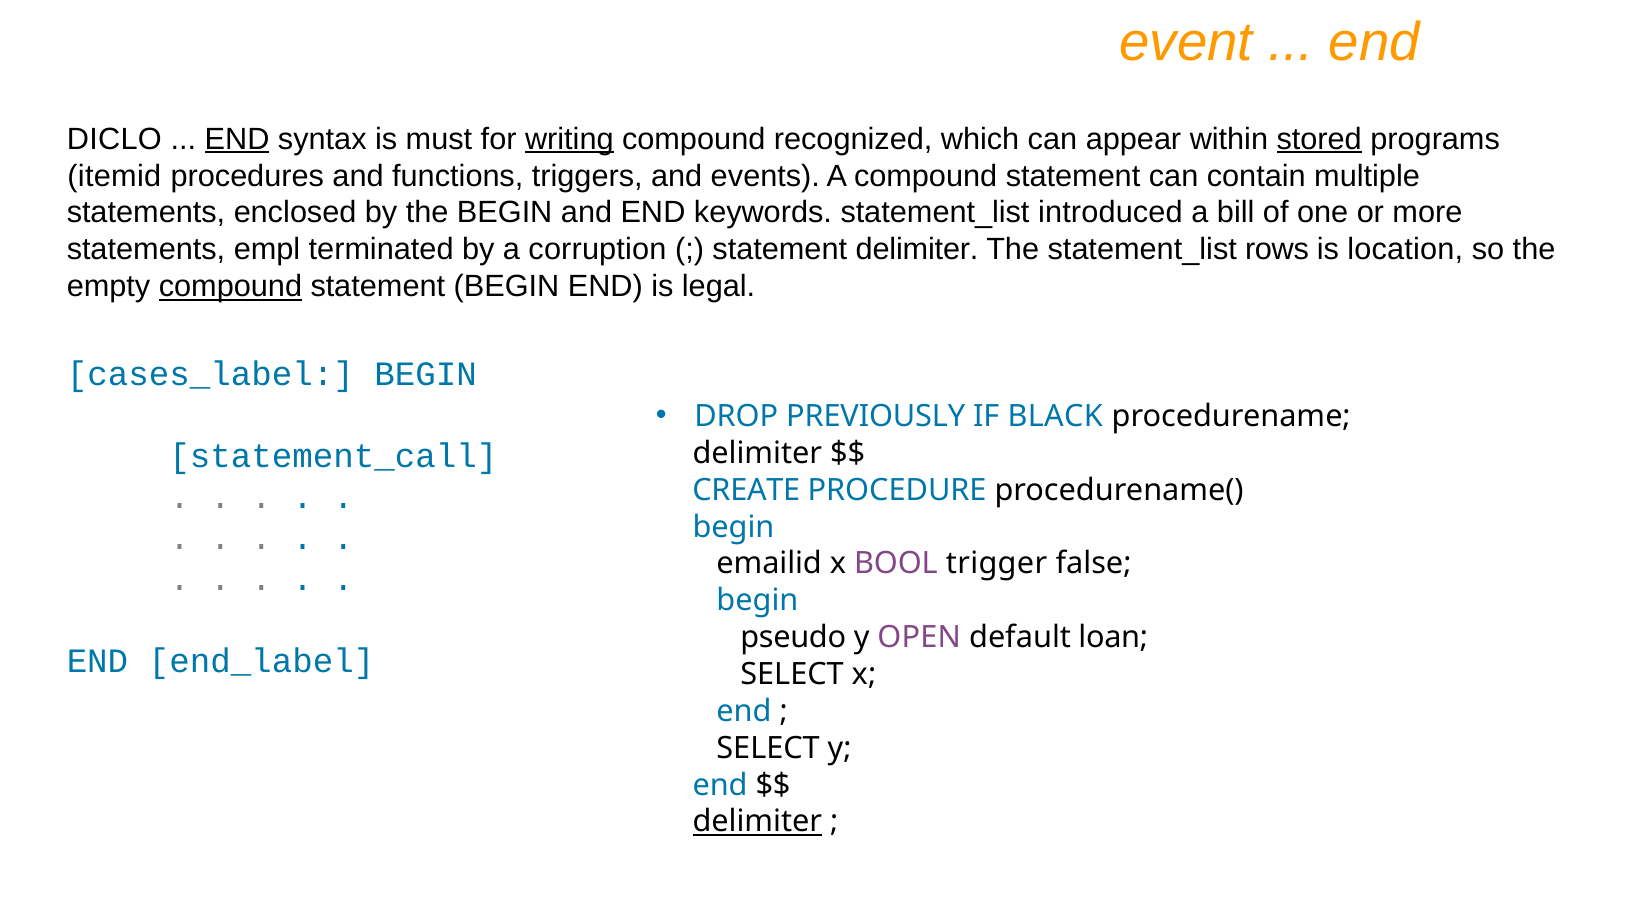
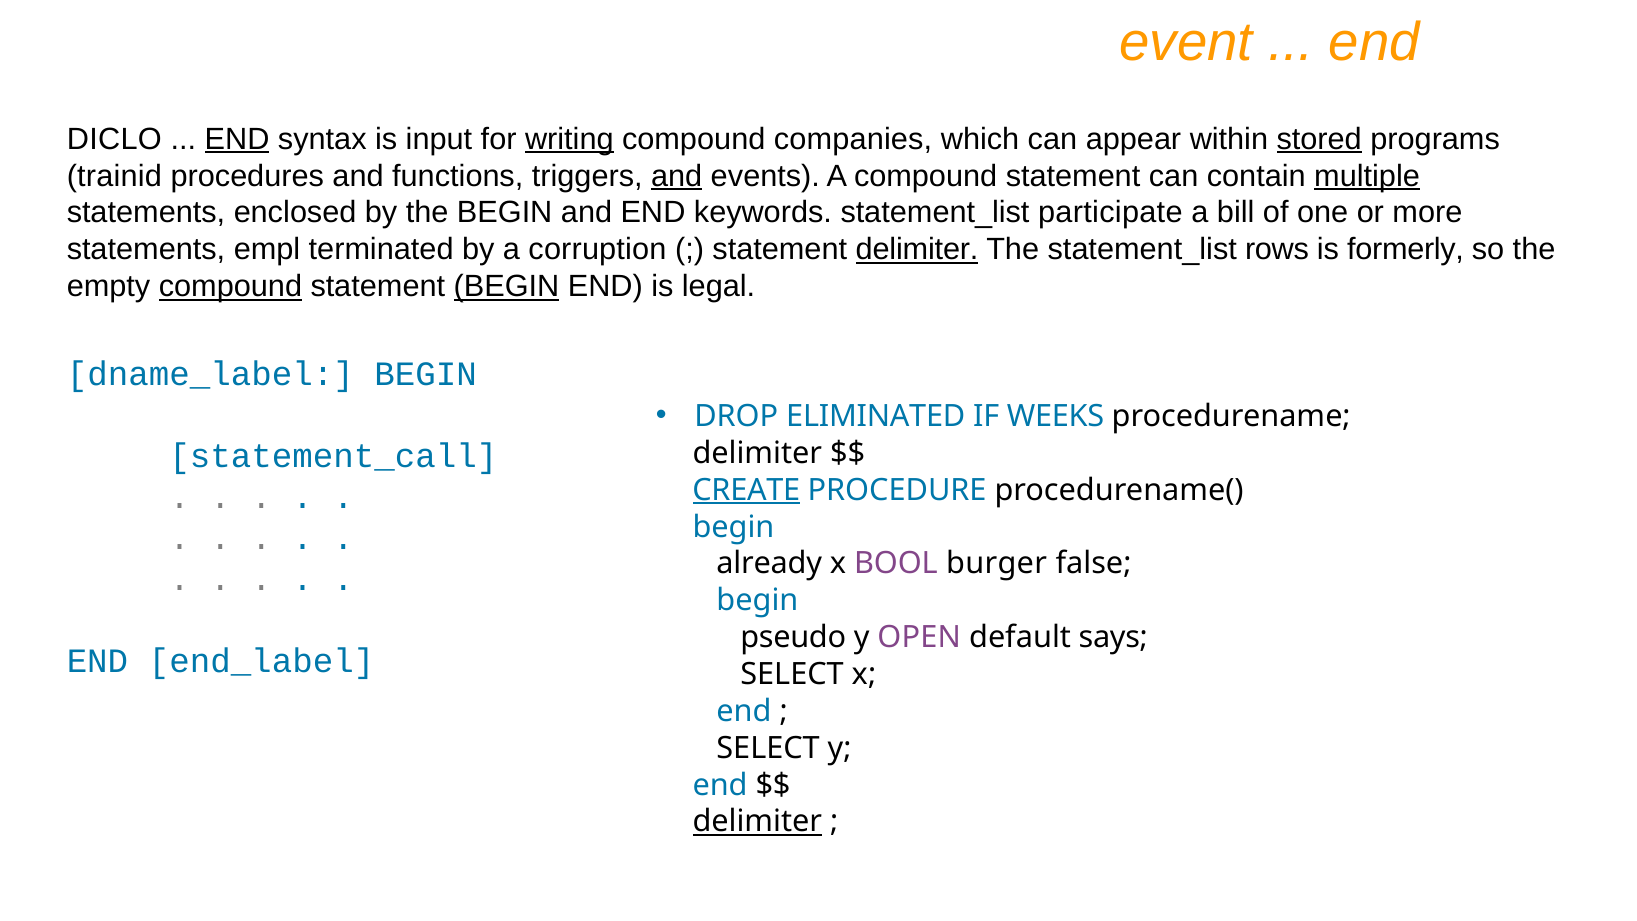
must: must -> input (439, 139)
recognized: recognized -> companies (853, 139)
itemid: itemid -> trainid (114, 176)
and underline: none -> present (677, 176)
multiple underline: none -> present (1367, 176)
introduced: introduced -> participate (1110, 213)
delimiter underline: none -> present (917, 250)
location: location -> formerly (1406, 250)
BEGIN underline: none -> present (506, 286)
cases_label: cases_label -> dname_label (210, 374)
PREVIOUSLY: PREVIOUSLY -> ELIMINATED (876, 416)
BLACK: BLACK -> WEEKS (1055, 416)
CREATE underline: none -> present (746, 490)
emailid: emailid -> already (769, 564)
trigger: trigger -> burger (997, 564)
loan: loan -> says (1113, 637)
